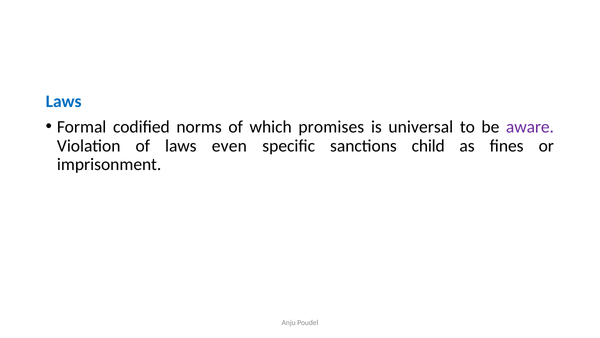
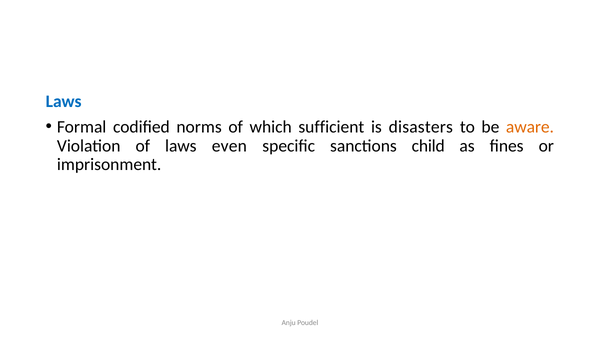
promises: promises -> sufficient (331, 127)
universal: universal -> disasters (421, 127)
aware colour: purple -> orange (530, 127)
